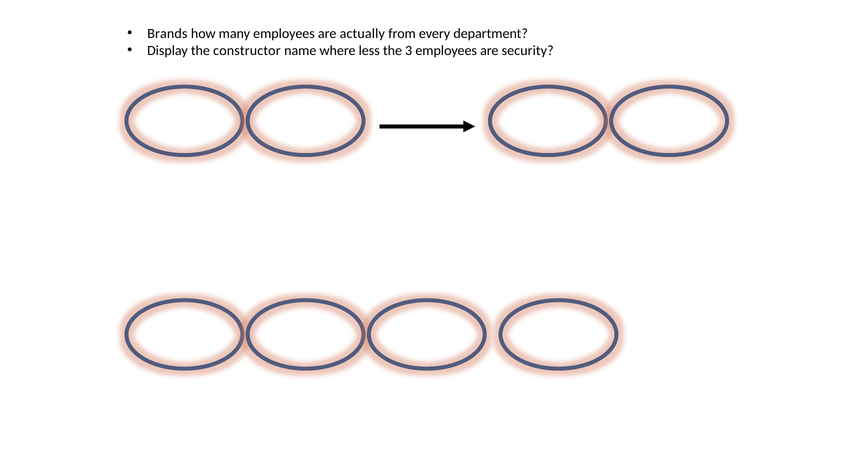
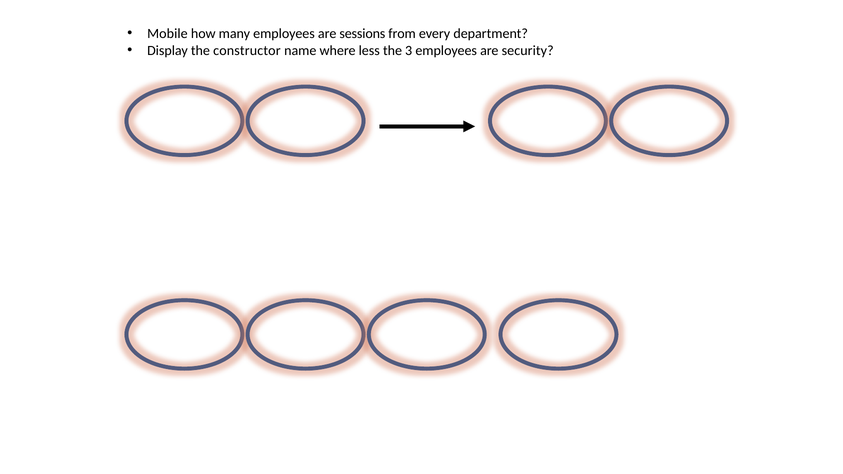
Brands: Brands -> Mobile (167, 34)
actually: actually -> sessions (362, 34)
